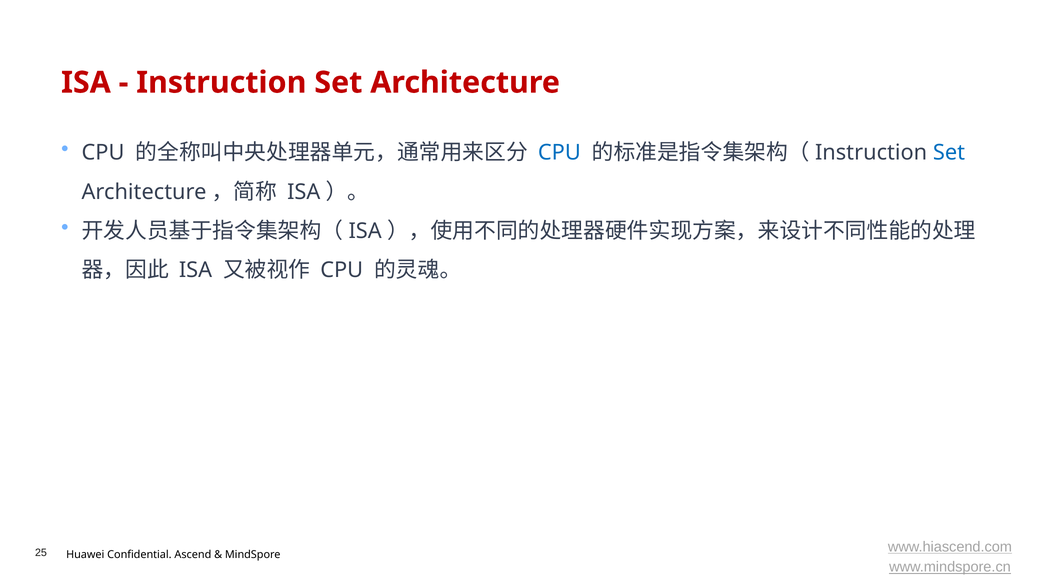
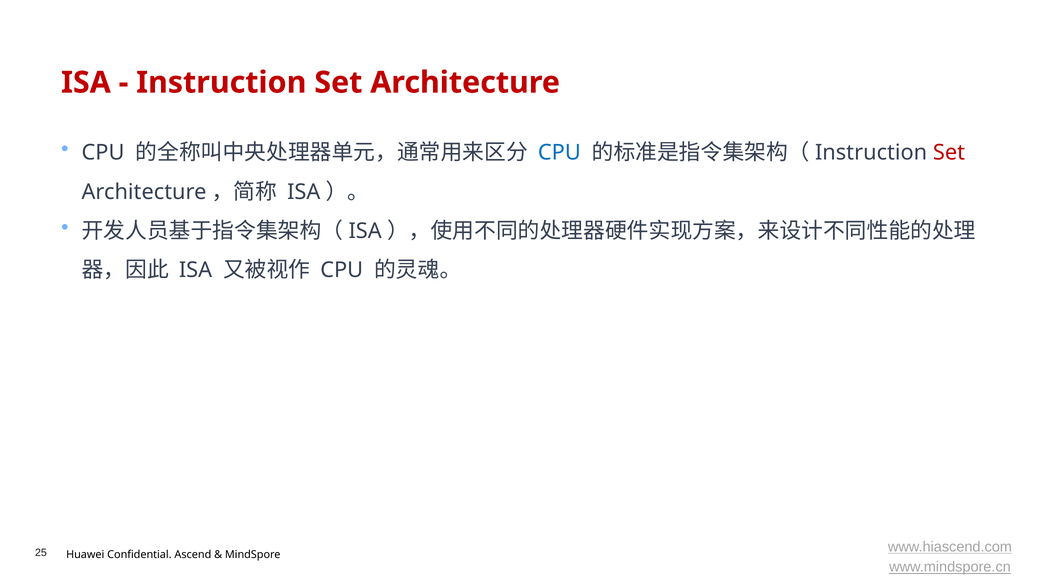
Set colour: blue -> red (949, 153)
